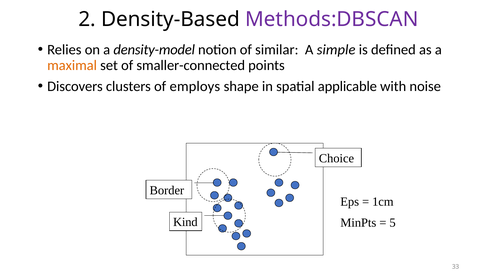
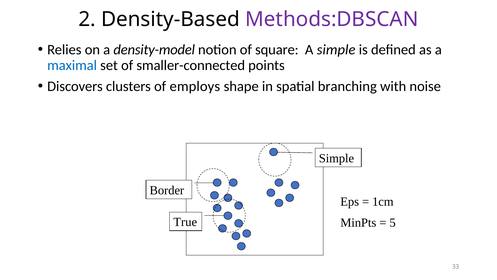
similar: similar -> square (277, 50)
maximal colour: orange -> blue (72, 65)
applicable: applicable -> branching (347, 86)
Choice: Choice -> Simple (336, 158)
Kind: Kind -> True (185, 222)
